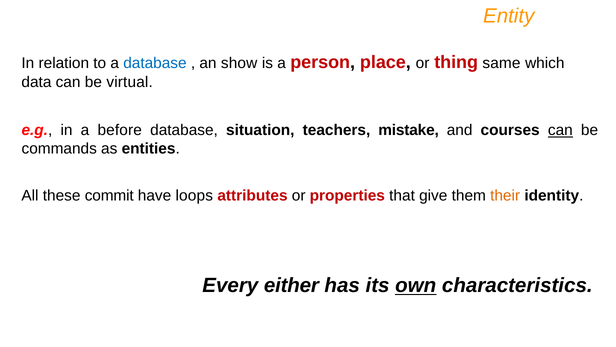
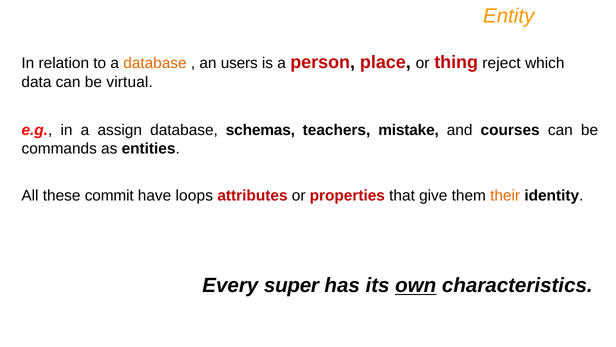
database colour: blue -> orange (155, 63)
show: show -> users (239, 63)
same: same -> reject (501, 63)
before: before -> assign (120, 130)
situation: situation -> schemas (260, 130)
can underline: present -> none (560, 130)
either: either -> super (291, 285)
